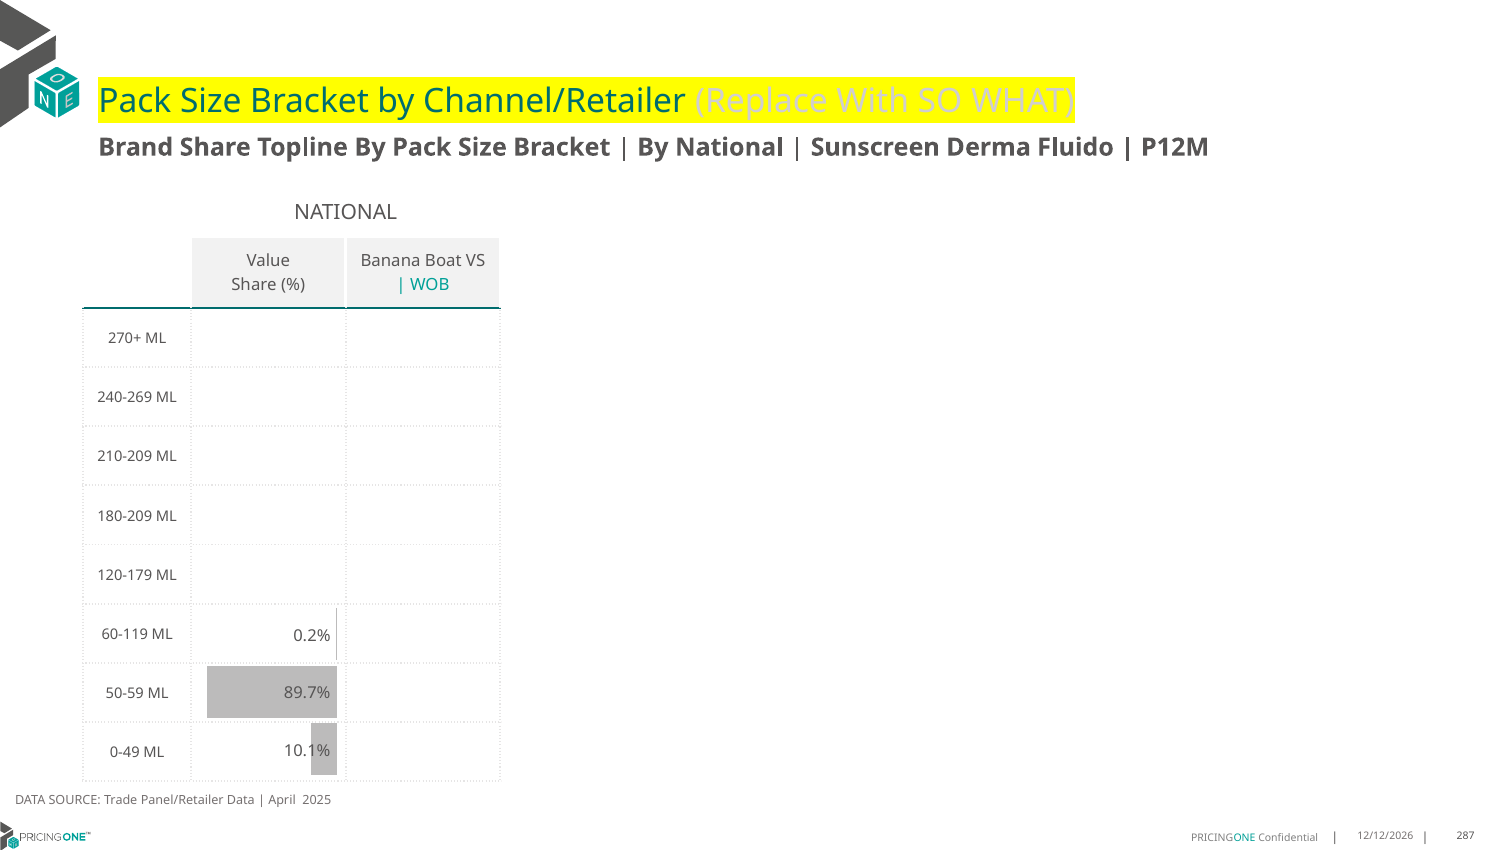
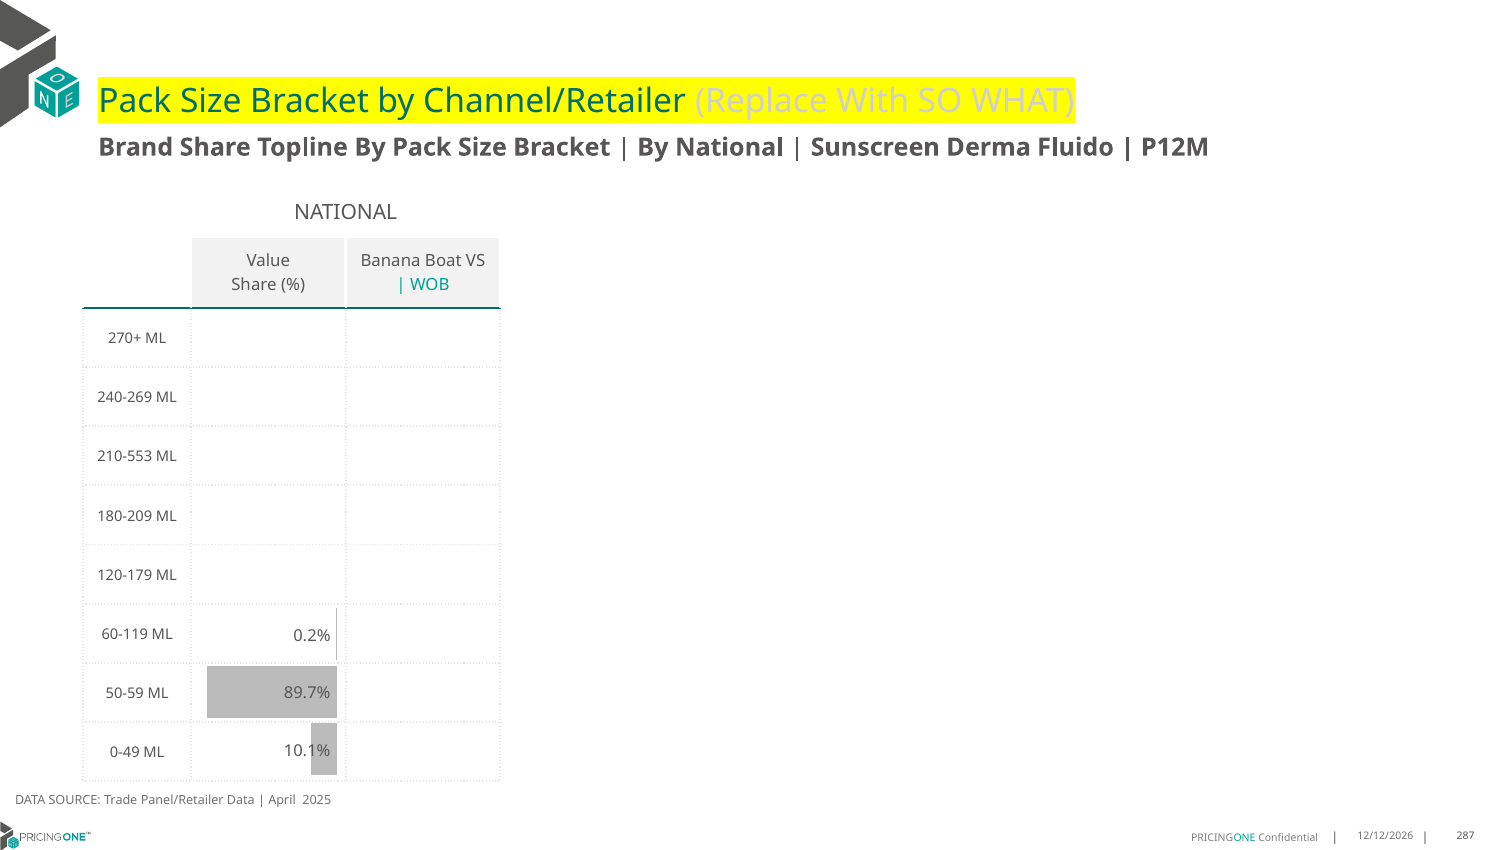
210-209: 210-209 -> 210-553 (125, 457)
